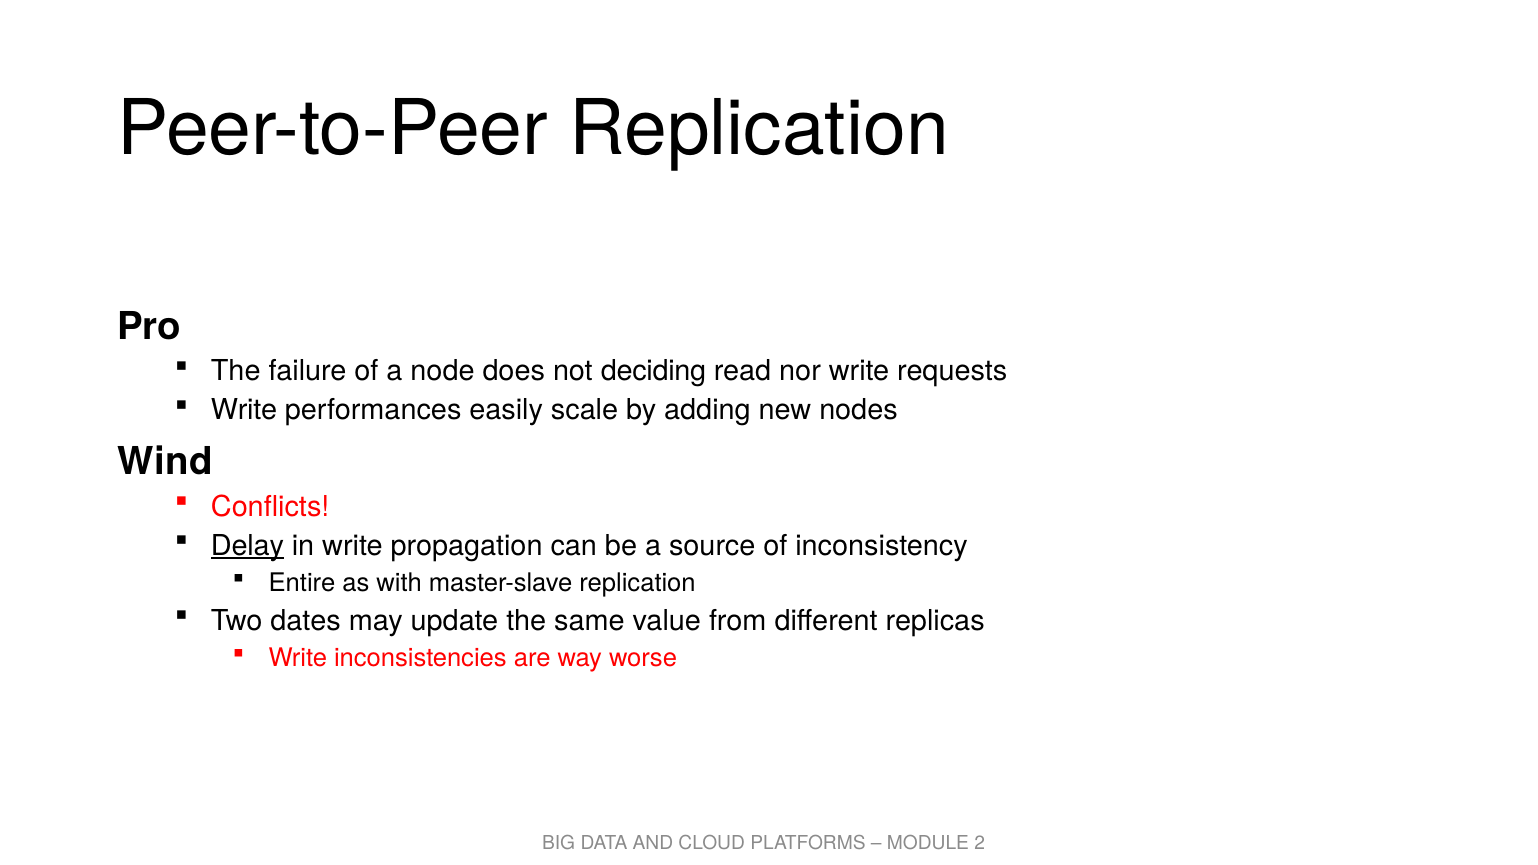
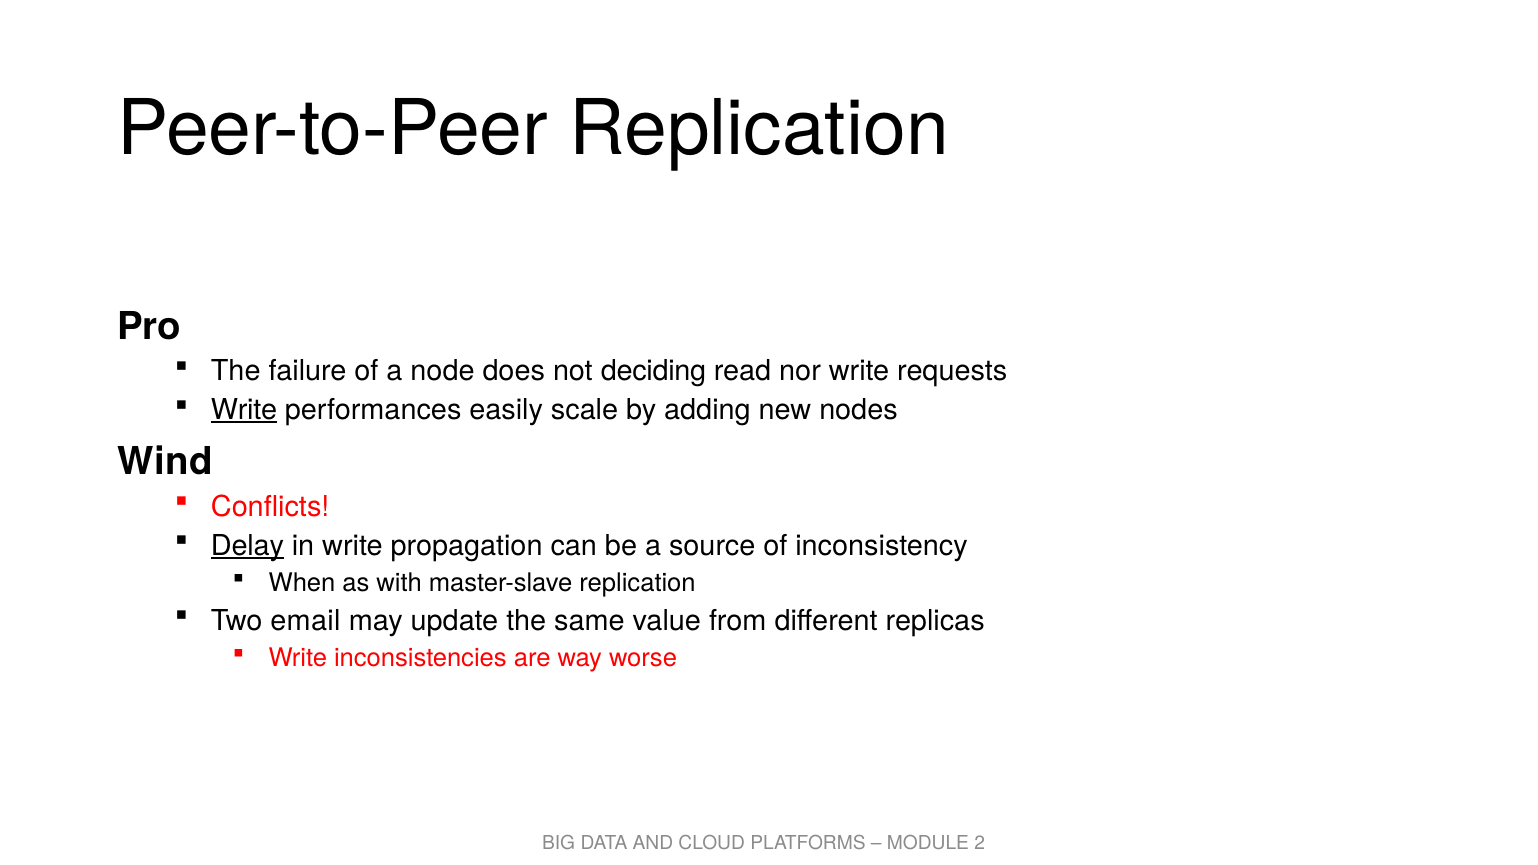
Write underline: none -> present (244, 410)
Entire: Entire -> When (302, 583)
dates: dates -> email (305, 621)
